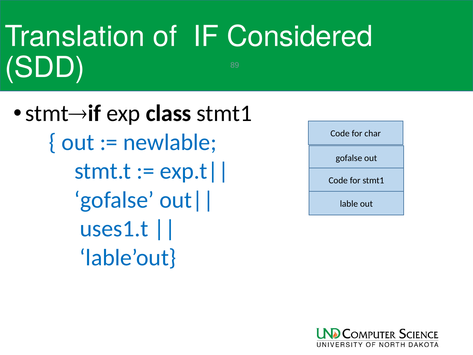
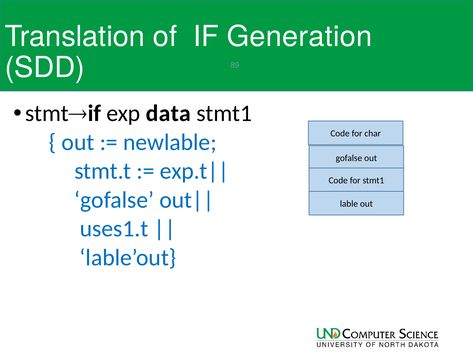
Considered: Considered -> Generation (300, 36)
class: class -> data (168, 113)
